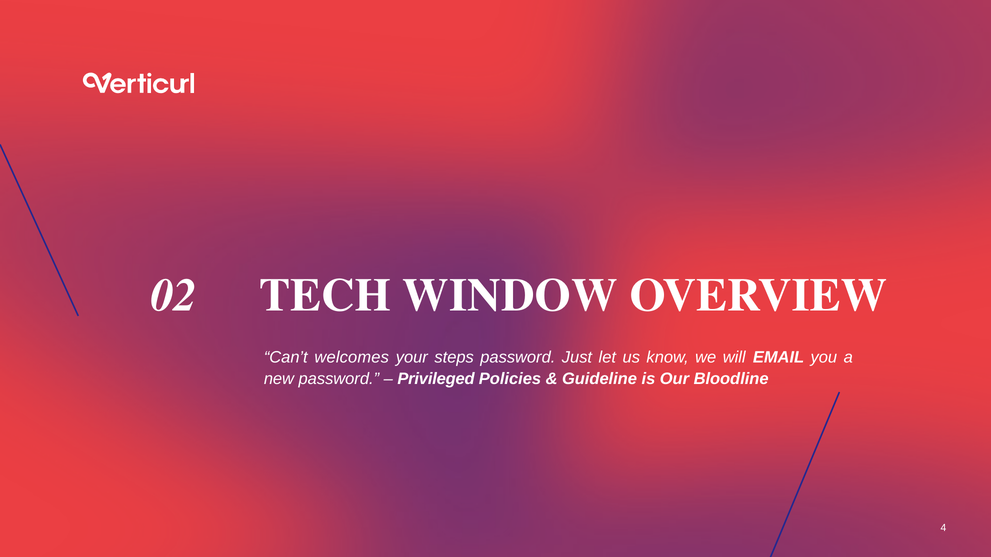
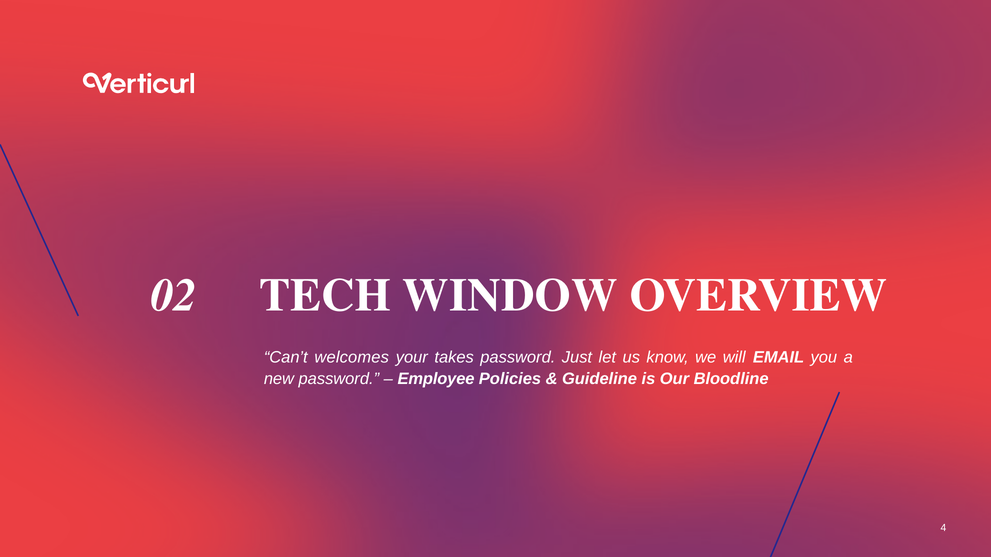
steps: steps -> takes (454, 358)
Privileged: Privileged -> Employee (436, 379)
